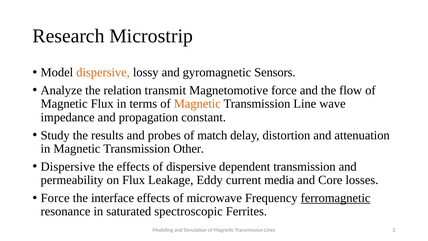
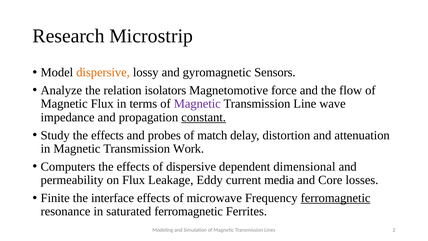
transmit: transmit -> isolators (165, 90)
Magnetic colour: orange -> purple (197, 104)
constant underline: none -> present (204, 117)
Study the results: results -> effects (107, 135)
Other: Other -> Work (189, 149)
Dispersive: Dispersive -> Computers (68, 166)
dependent transmission: transmission -> dimensional (304, 166)
Force: Force -> Finite (55, 198)
saturated spectroscopic: spectroscopic -> ferromagnetic (189, 211)
